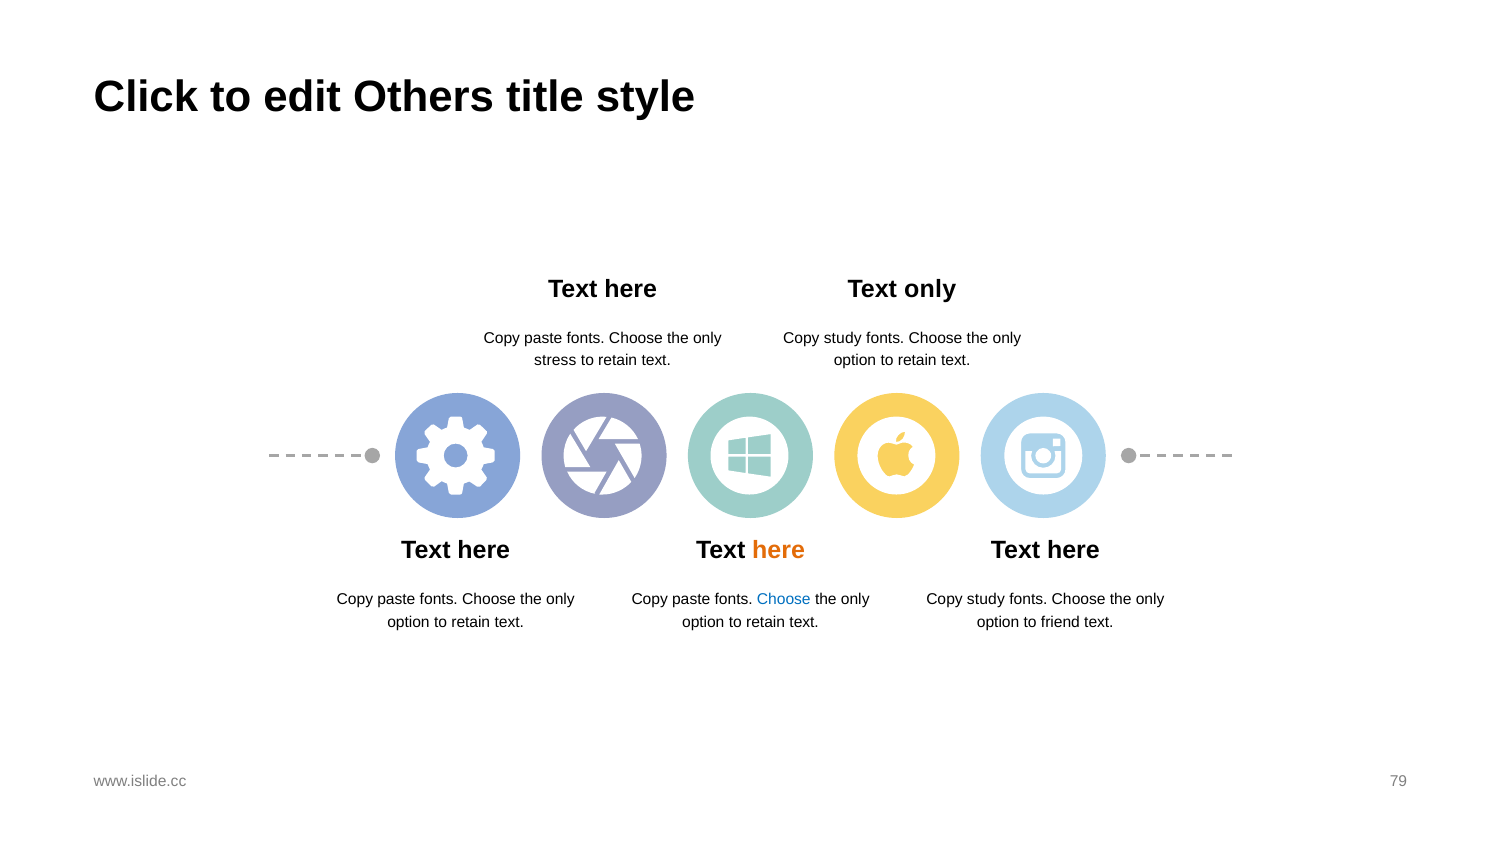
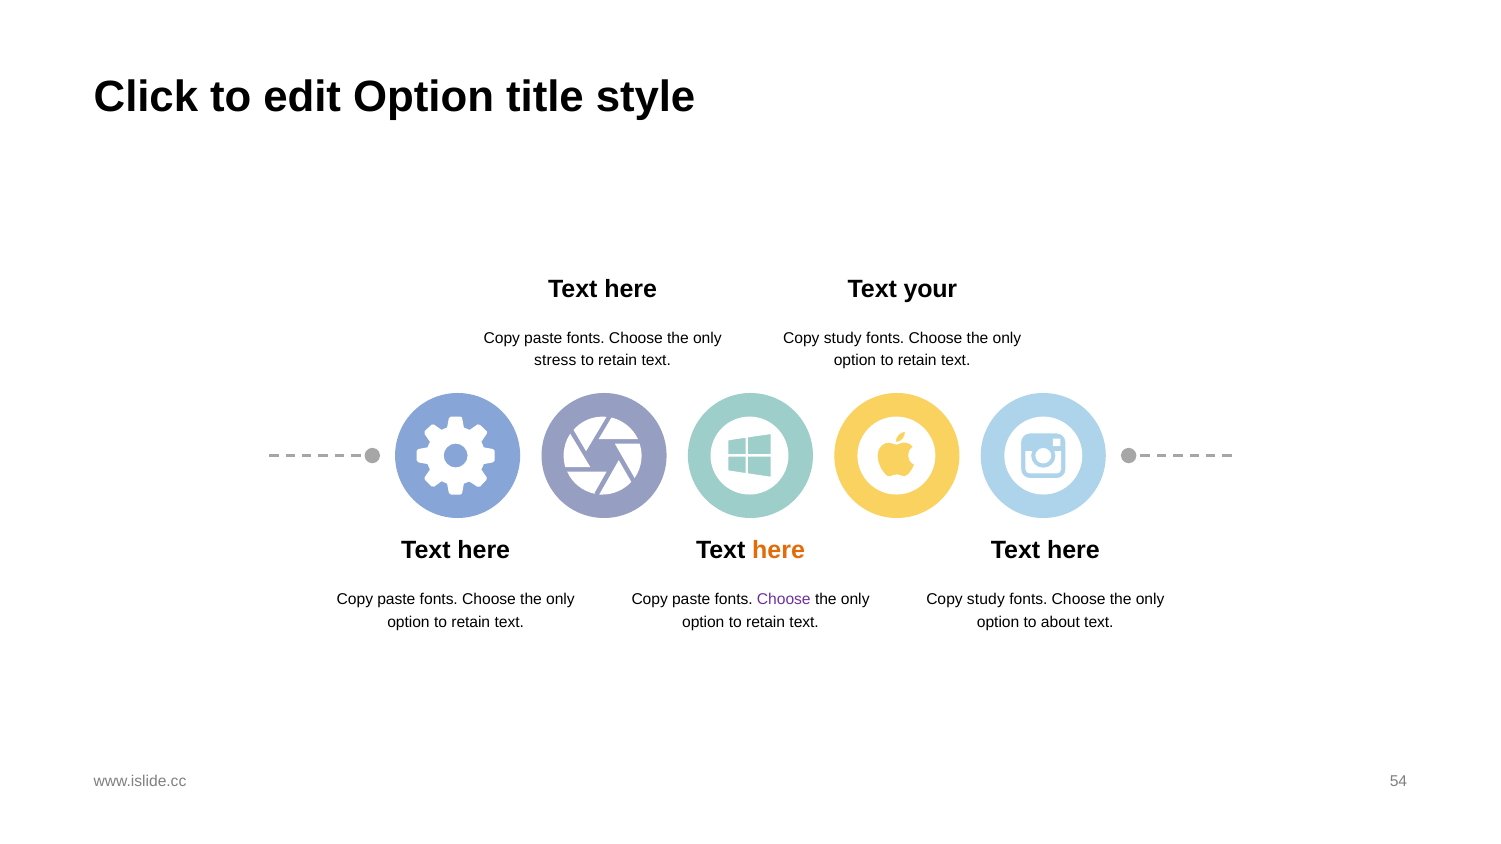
edit Others: Others -> Option (424, 97)
Text only: only -> your (930, 289)
Choose colour: blue -> purple (784, 600)
friend: friend -> about (1060, 622)
79: 79 -> 54 (1398, 781)
